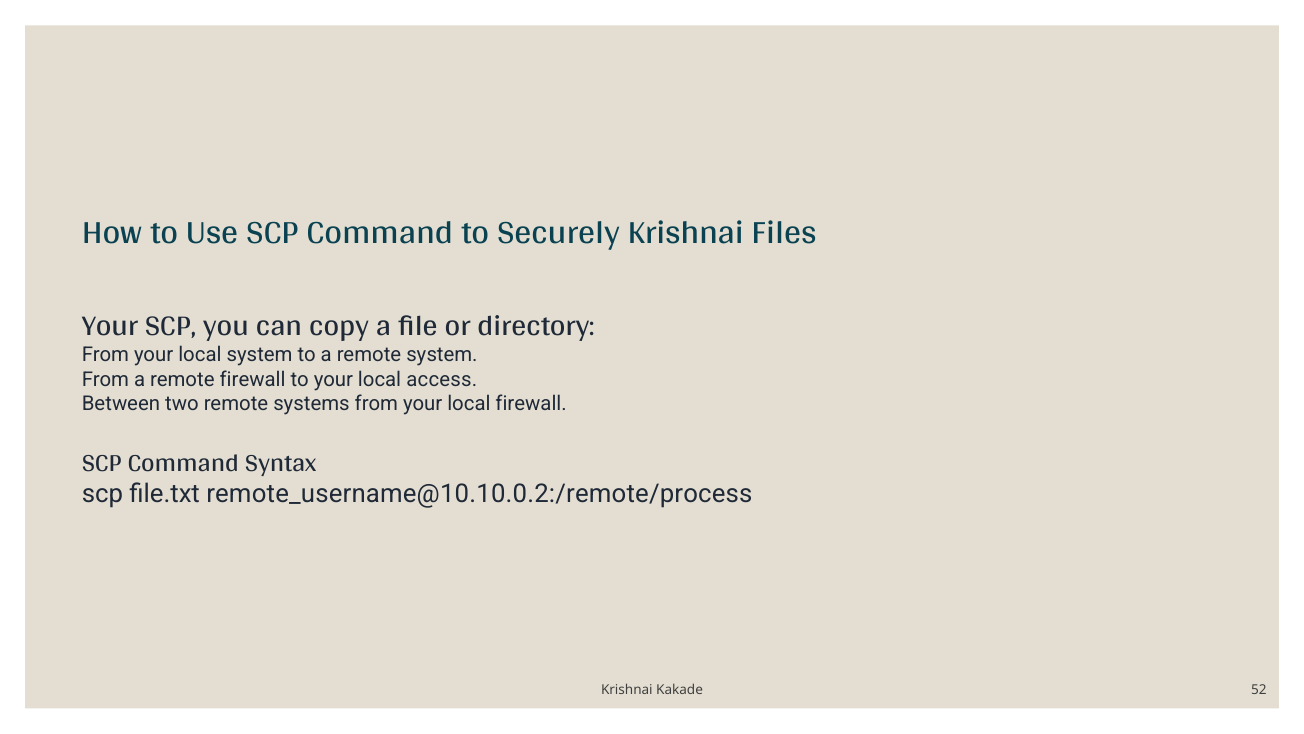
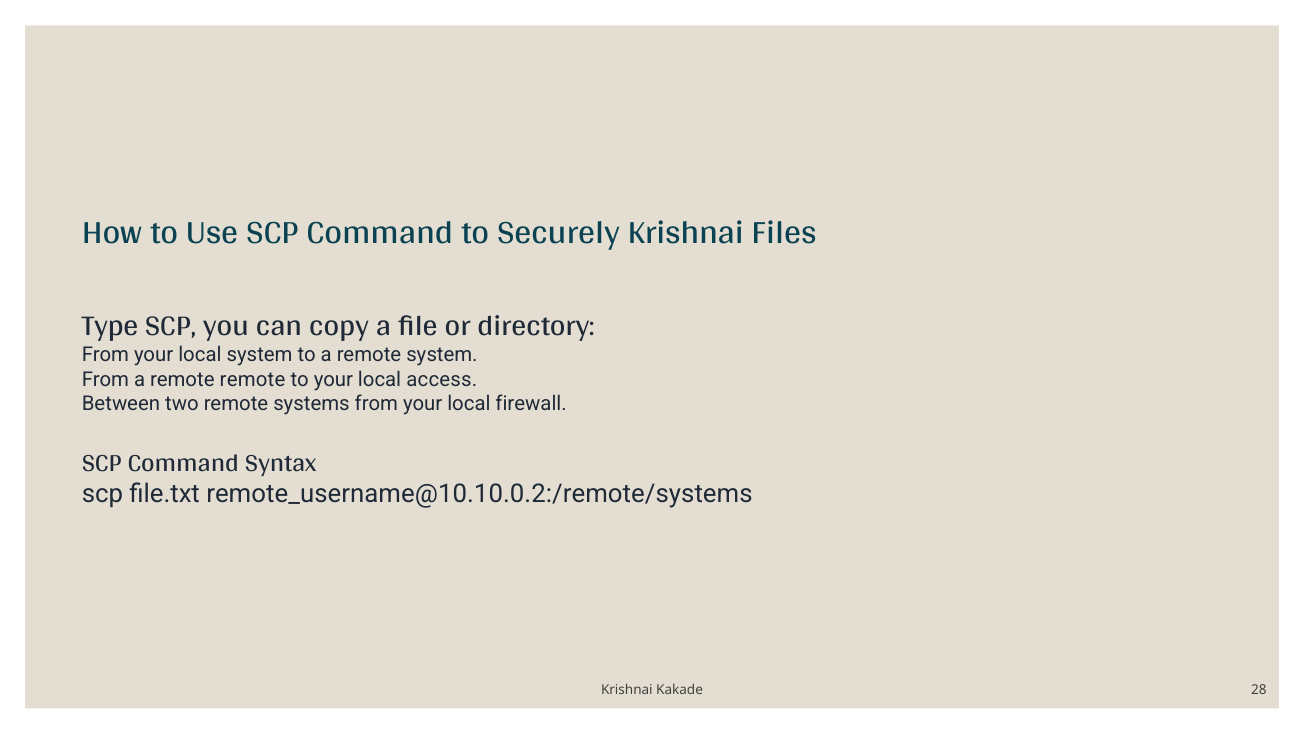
Your: Your -> Type (110, 325)
remote firewall: firewall -> remote (253, 379)
remote_username@10.10.0.2:/remote/process: remote_username@10.10.0.2:/remote/process -> remote_username@10.10.0.2:/remote/systems (479, 493)
52: 52 -> 28 (1259, 690)
